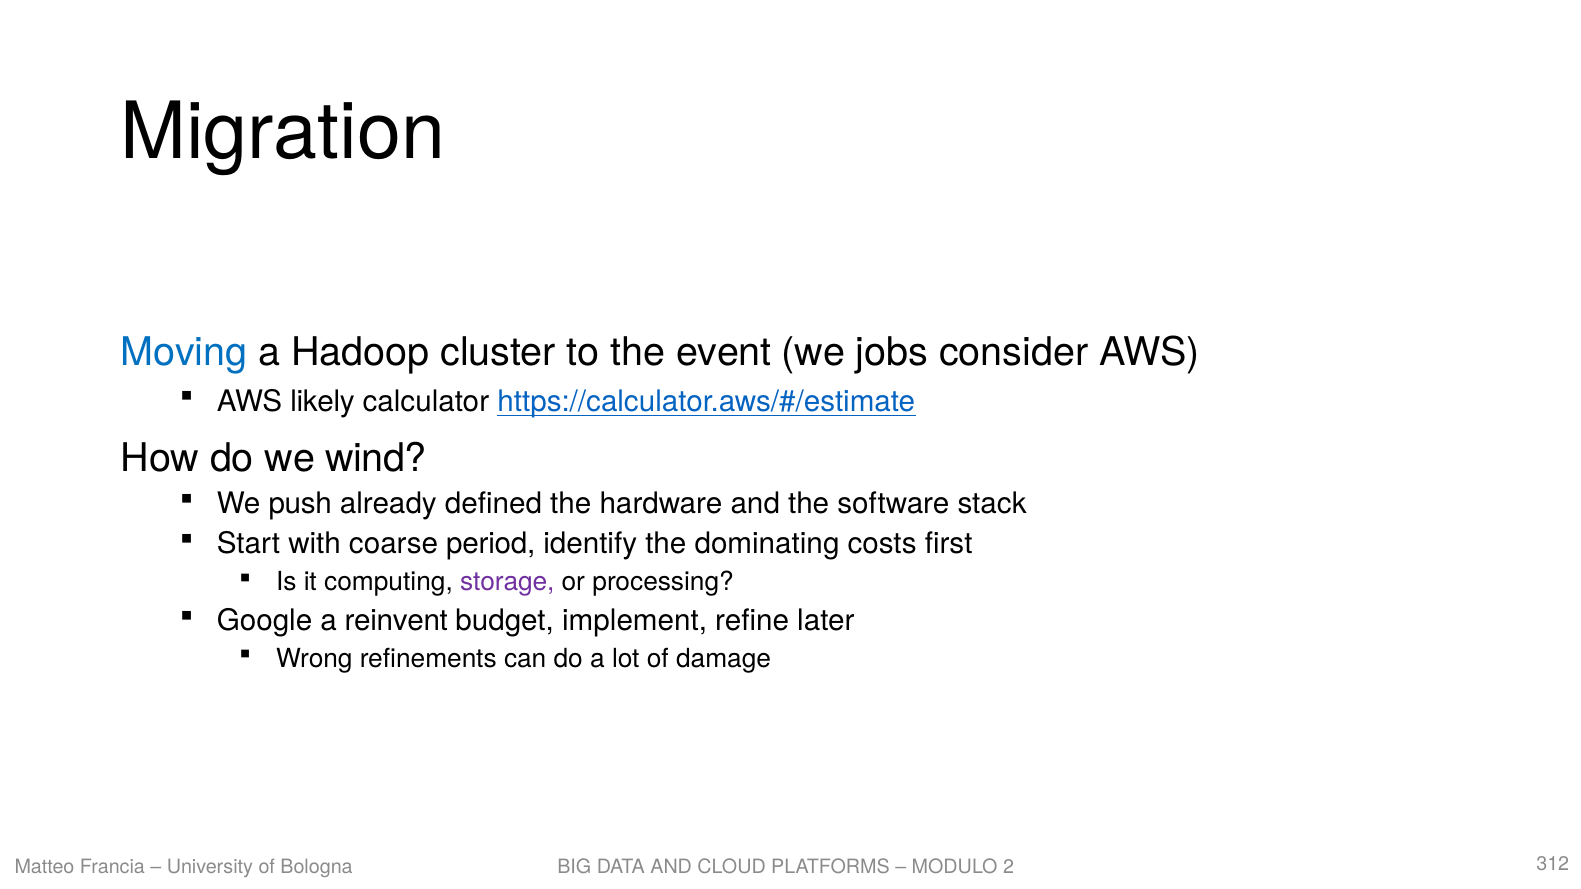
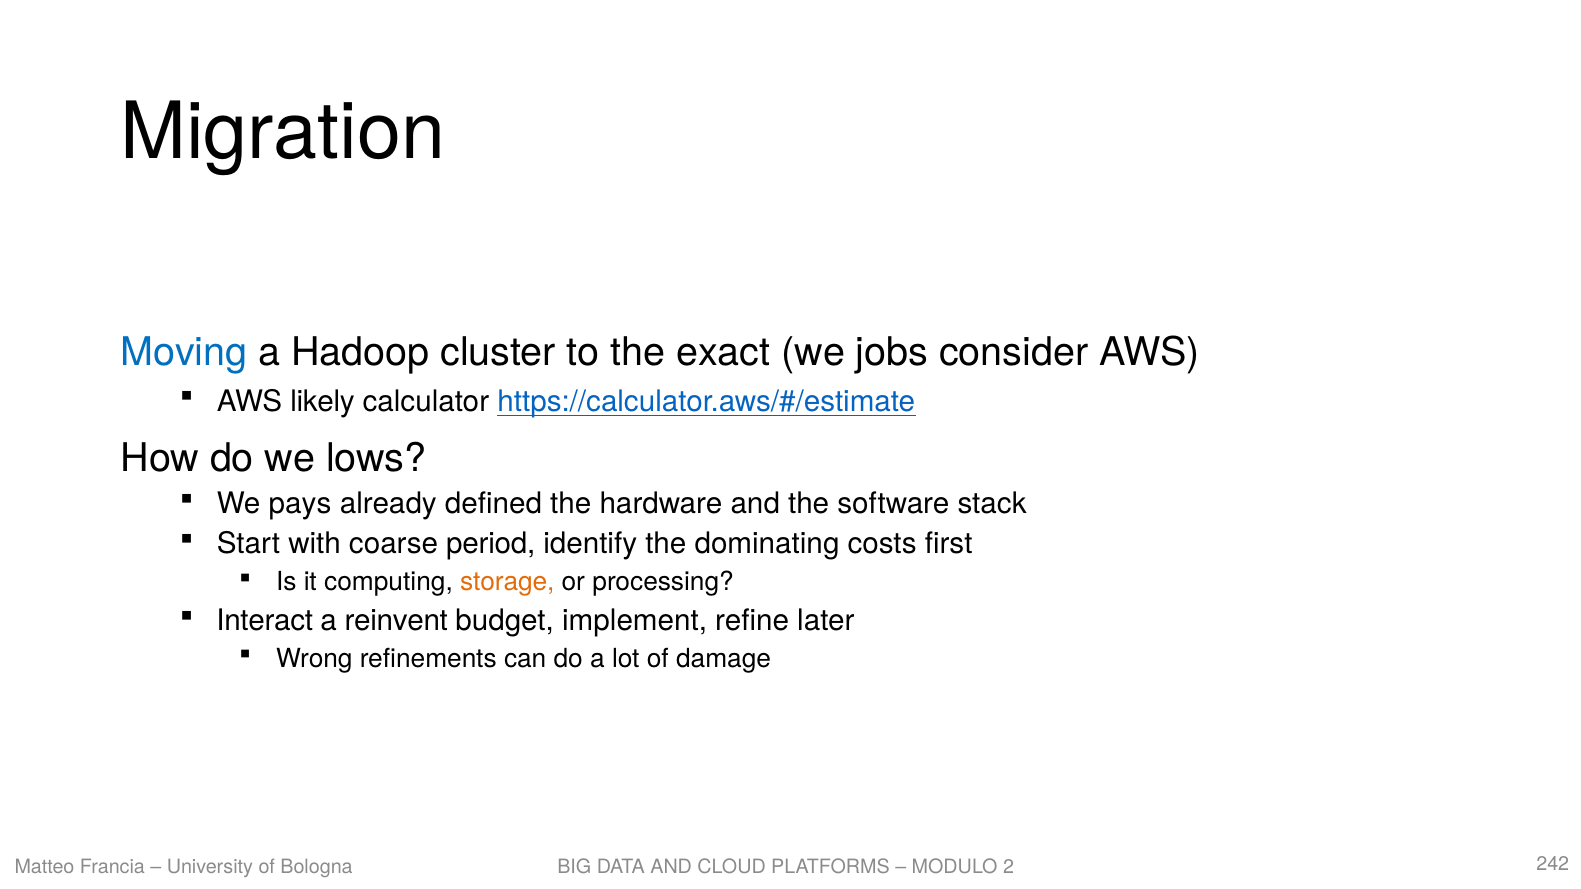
event: event -> exact (723, 353)
wind: wind -> lows (376, 458)
push: push -> pays (300, 504)
storage colour: purple -> orange (507, 583)
Google: Google -> Interact (265, 621)
312: 312 -> 242 (1553, 865)
